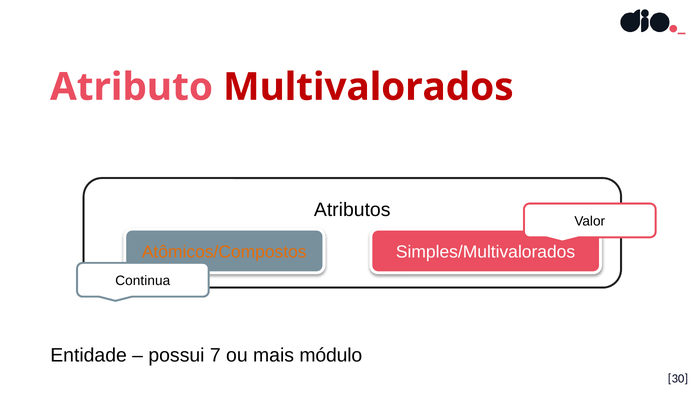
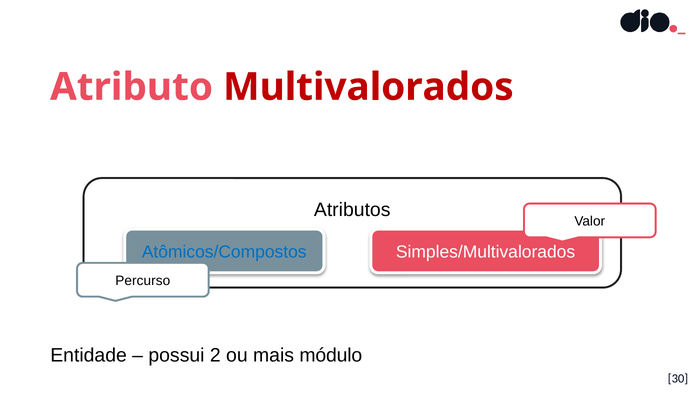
Atômicos/Compostos colour: orange -> blue (224, 252)
Continua: Continua -> Percurso (143, 280)
7: 7 -> 2 (215, 355)
